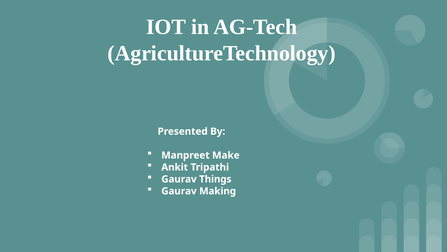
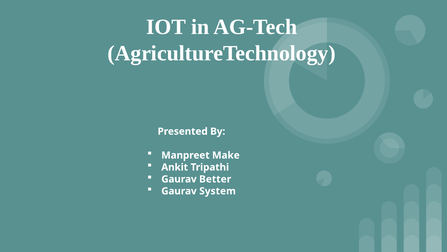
Things: Things -> Better (215, 179)
Making: Making -> System (218, 191)
